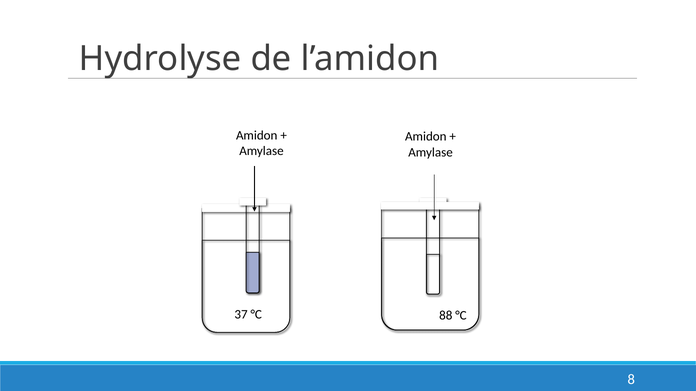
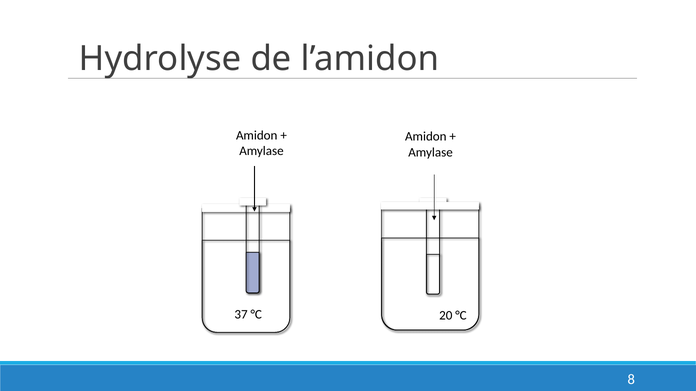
88: 88 -> 20 (446, 316)
